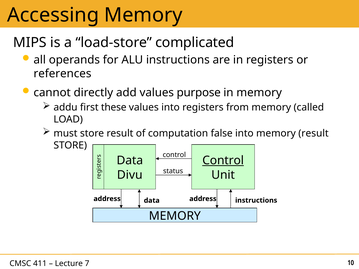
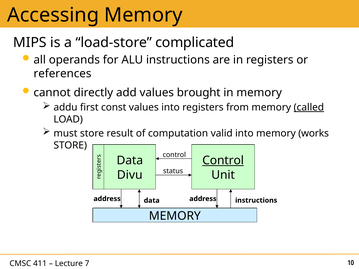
purpose: purpose -> brought (199, 93)
these: these -> const (114, 107)
called underline: none -> present (309, 107)
false: false -> valid (222, 133)
memory result: result -> works (314, 133)
